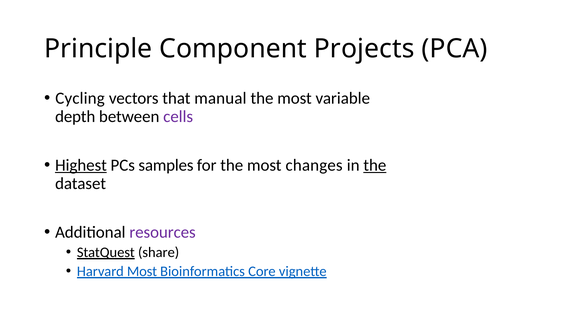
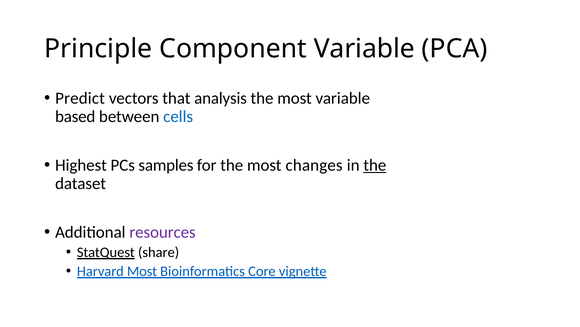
Component Projects: Projects -> Variable (364, 49)
Cycling: Cycling -> Predict (80, 98)
manual: manual -> analysis (221, 98)
depth: depth -> based (75, 116)
cells colour: purple -> blue (178, 116)
Highest underline: present -> none (81, 165)
